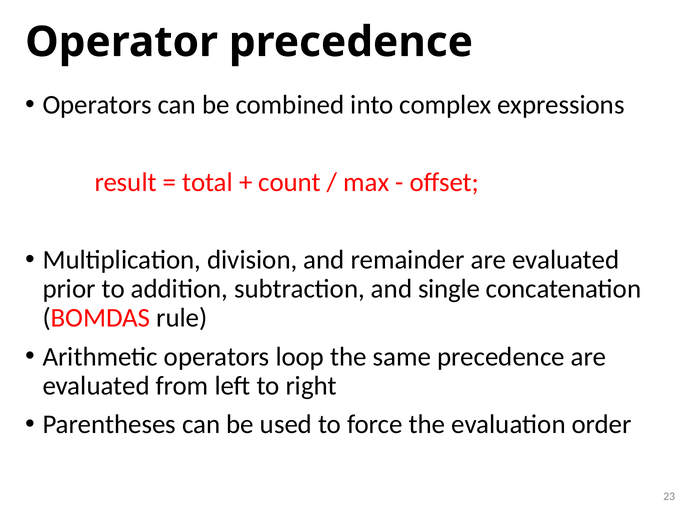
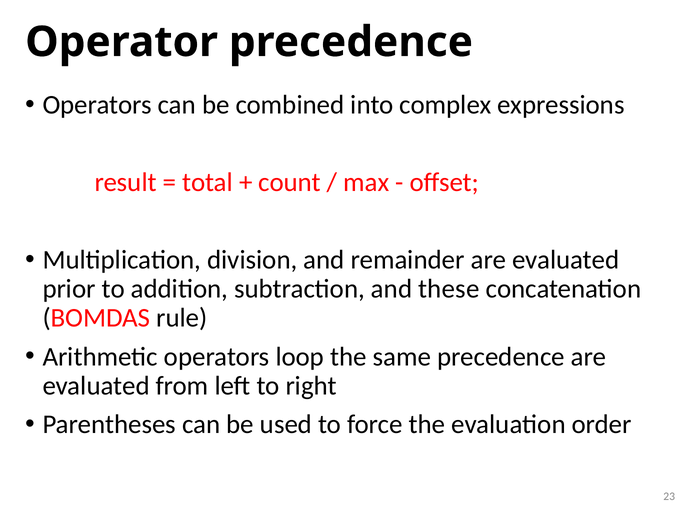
single: single -> these (449, 289)
